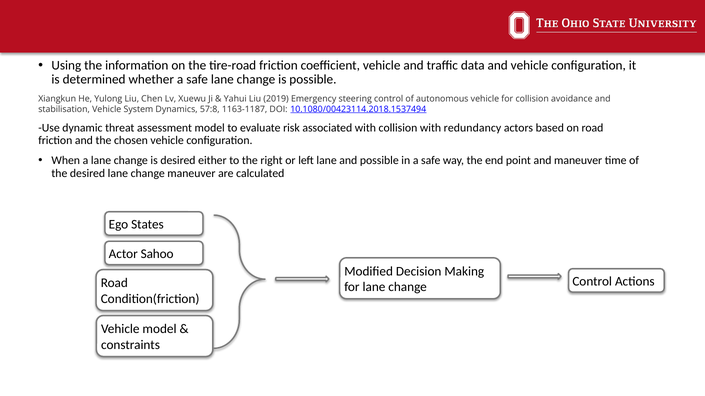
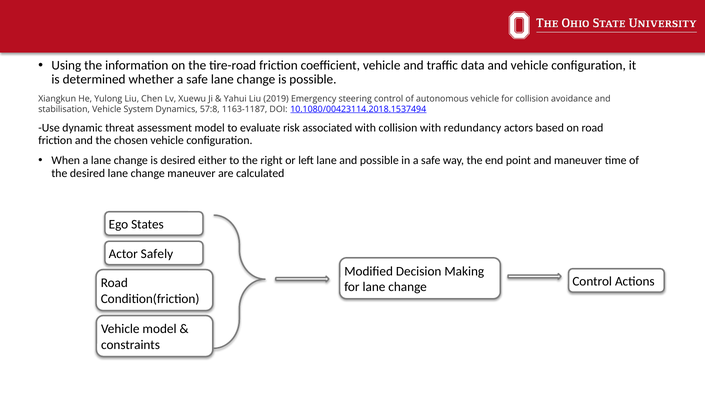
Sahoo: Sahoo -> Safely (157, 254)
